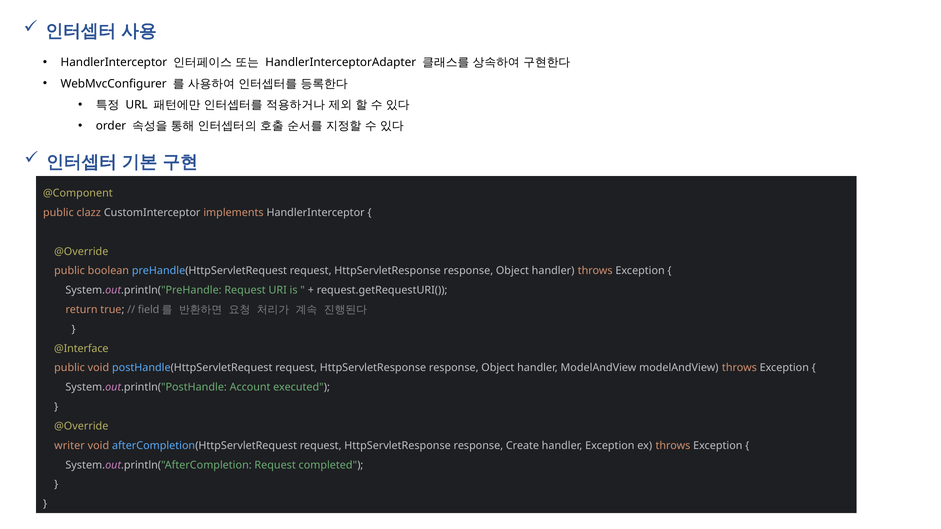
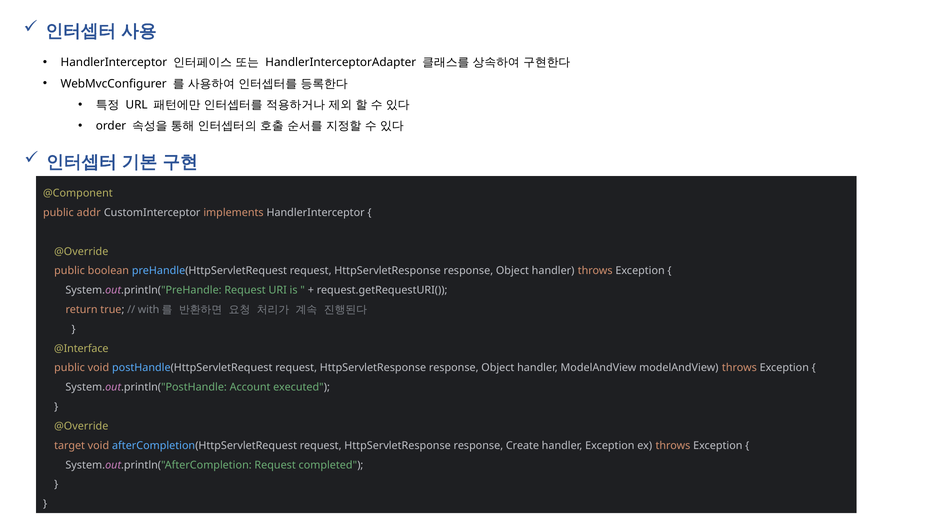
clazz: clazz -> addr (89, 213)
field: field -> with (149, 310)
writer: writer -> target (70, 446)
